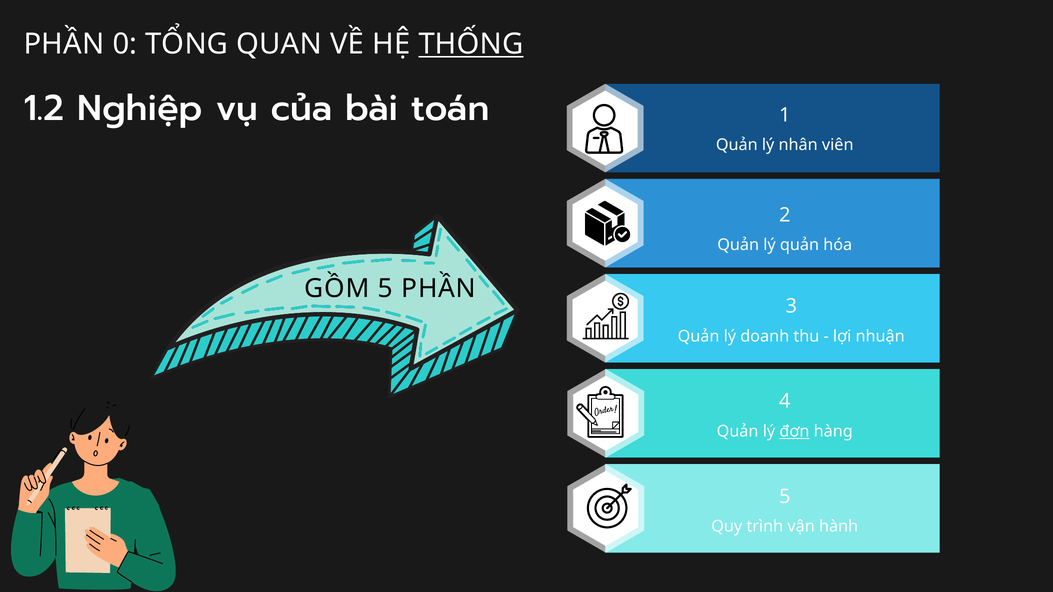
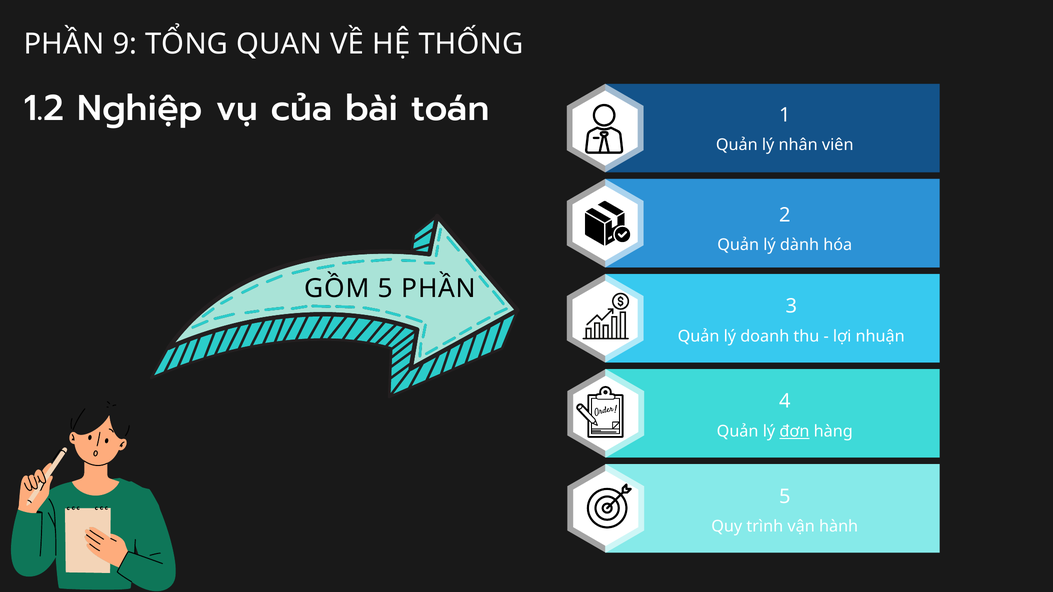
0: 0 -> 9 (125, 44)
THỐNG underline: present -> none (471, 44)
lý quản: quản -> dành (800, 245)
